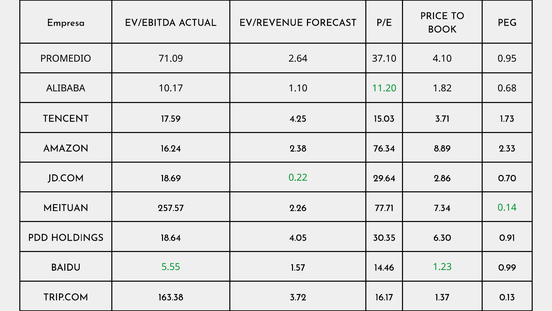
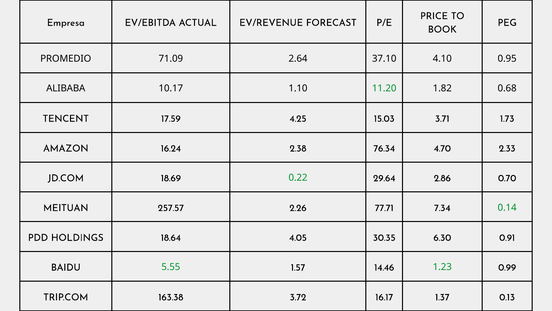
8.89: 8.89 -> 4.70 (442, 148)
